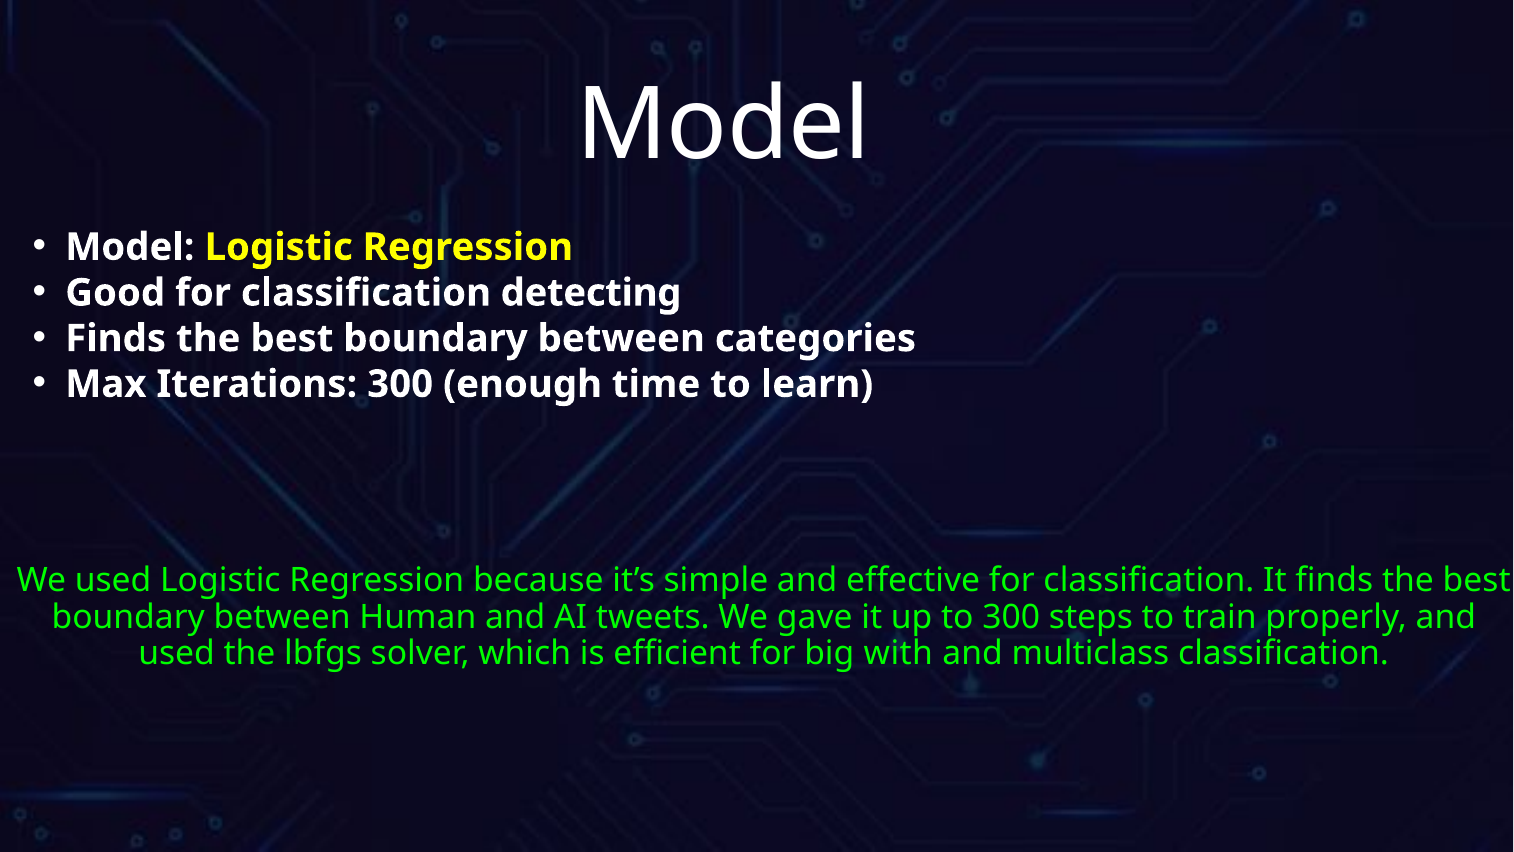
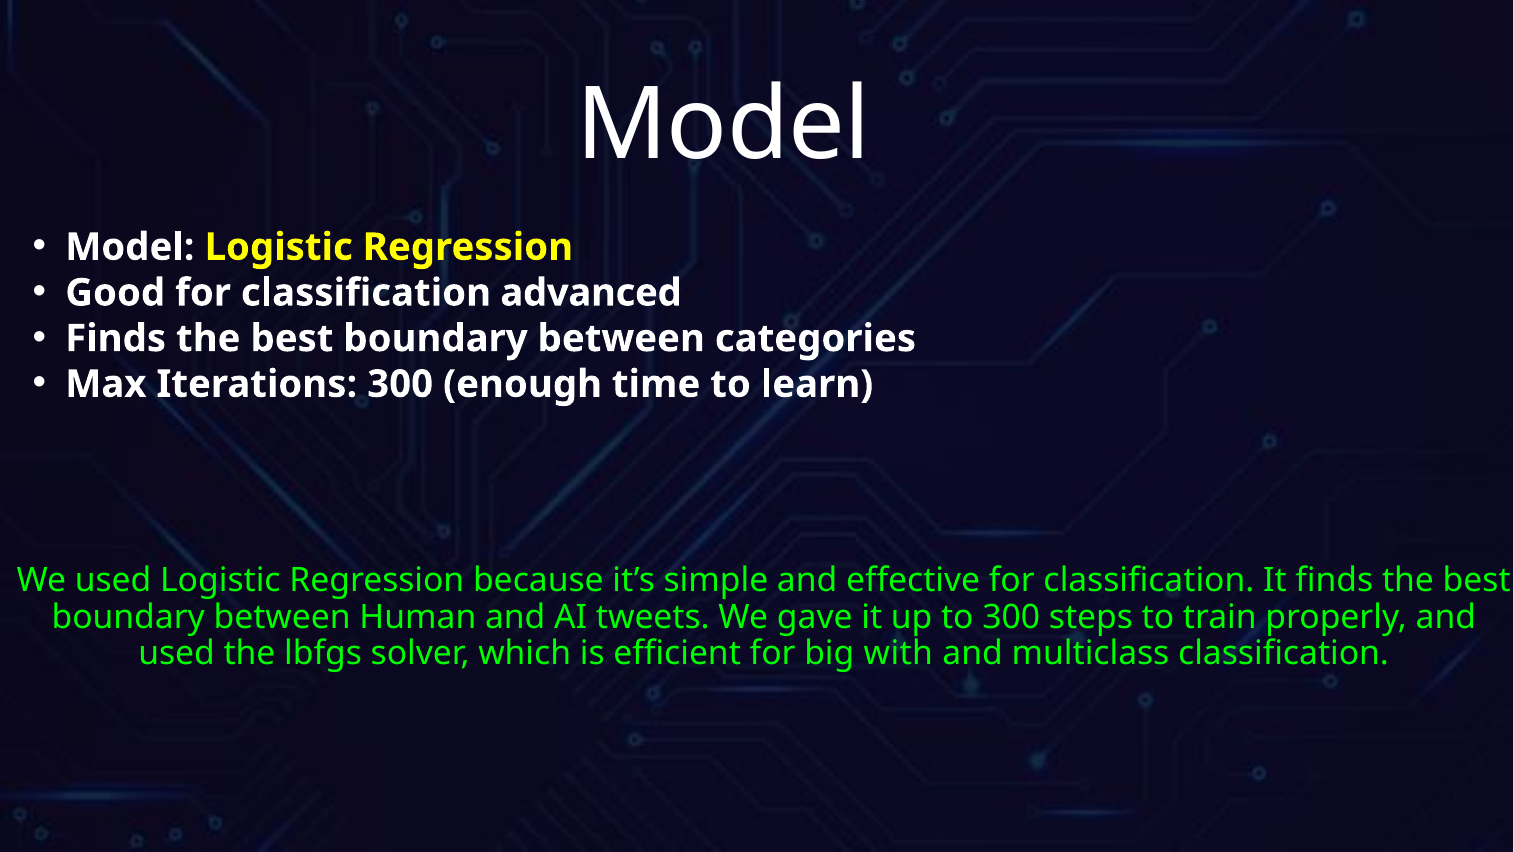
detecting: detecting -> advanced (591, 293)
